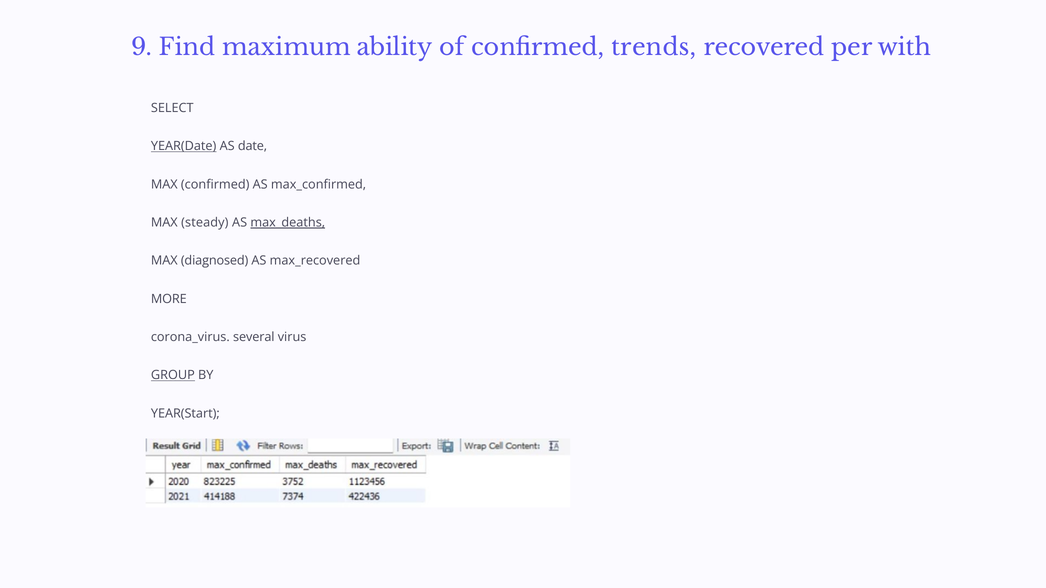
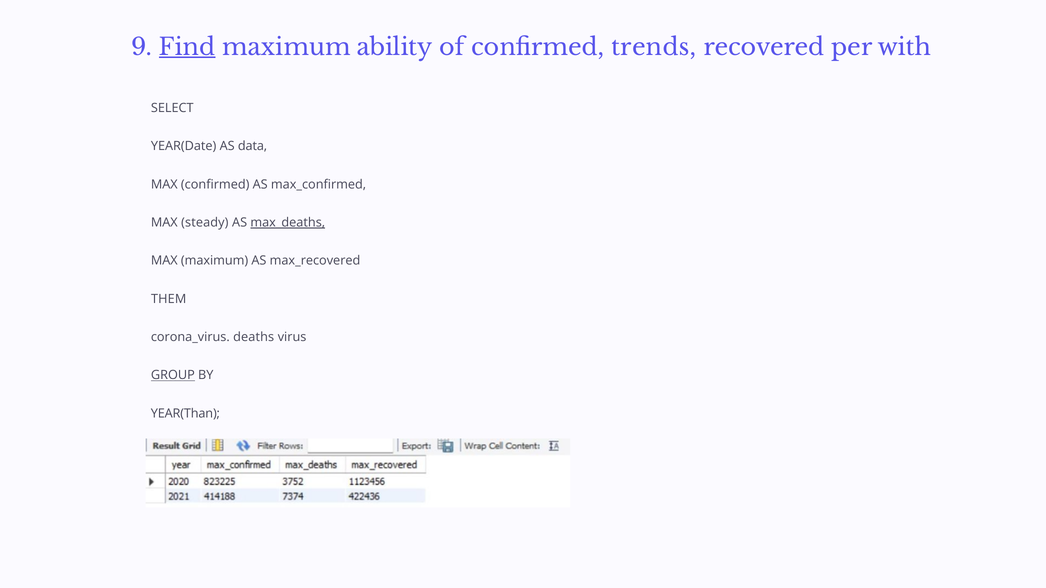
Find underline: none -> present (187, 47)
YEAR(Date underline: present -> none (184, 146)
date: date -> data (253, 146)
MAX diagnosed: diagnosed -> maximum (215, 261)
MORE: MORE -> THEM (169, 299)
several: several -> deaths (254, 337)
YEAR(Start: YEAR(Start -> YEAR(Than (185, 414)
